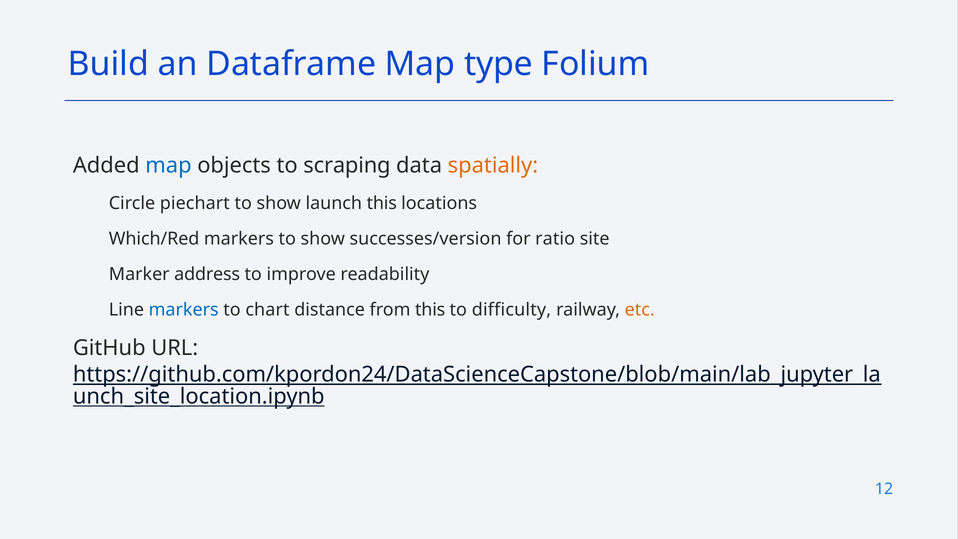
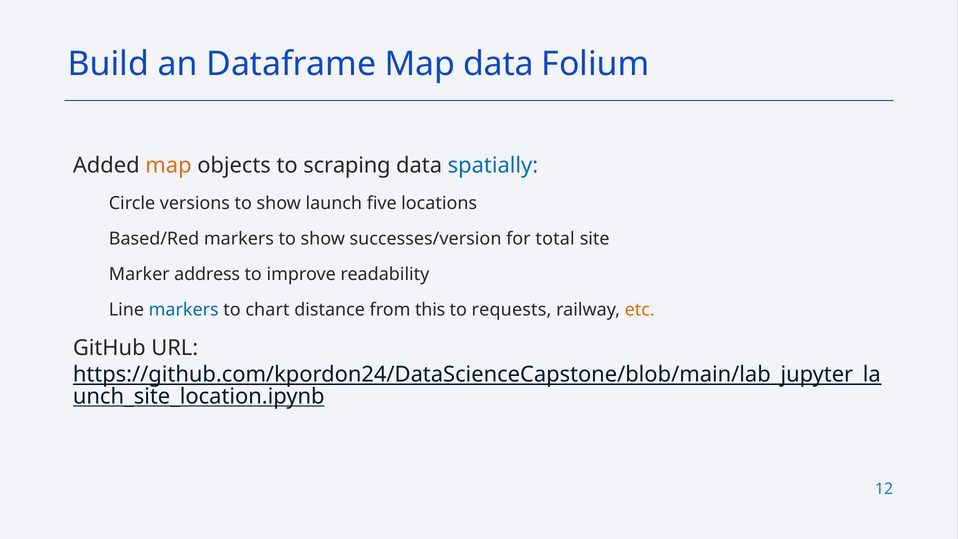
Map type: type -> data (498, 64)
map colour: blue -> orange (168, 166)
spatially colour: orange -> blue (493, 166)
piechart: piechart -> versions (195, 203)
launch this: this -> five (382, 203)
Which/Red: Which/Red -> Based/Red (154, 239)
ratio: ratio -> total (555, 239)
difficulty: difficulty -> requests (511, 310)
